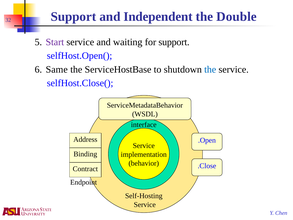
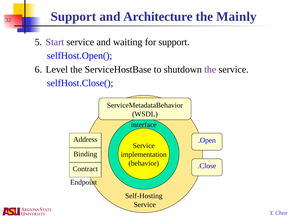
Independent: Independent -> Architecture (158, 16)
Double: Double -> Mainly (237, 16)
Same: Same -> Level (57, 69)
the colour: blue -> purple (210, 69)
